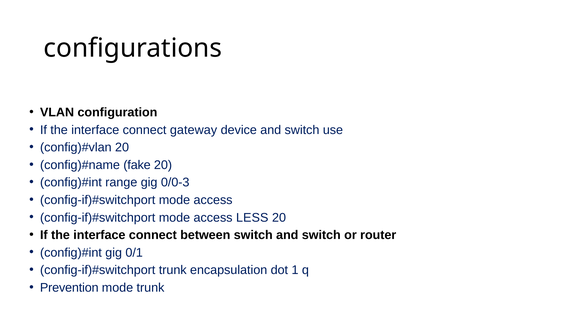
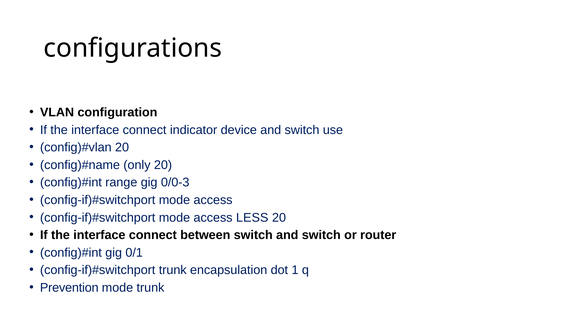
gateway: gateway -> indicator (194, 130)
fake: fake -> only (137, 165)
